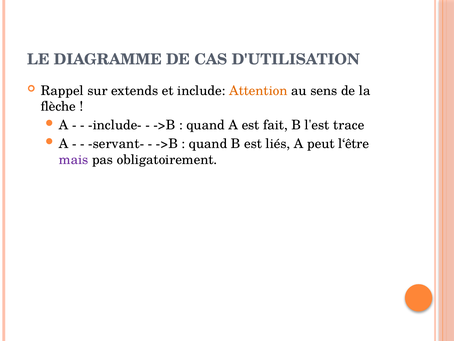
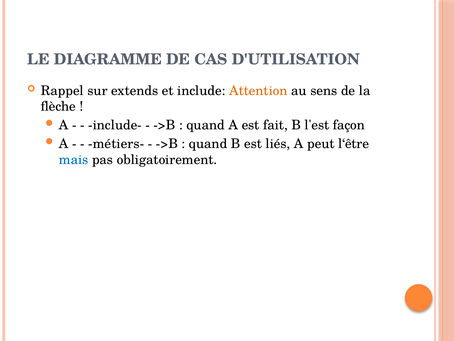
trace: trace -> façon (349, 125)
servant-: servant- -> métiers- (116, 144)
mais colour: purple -> blue (74, 159)
